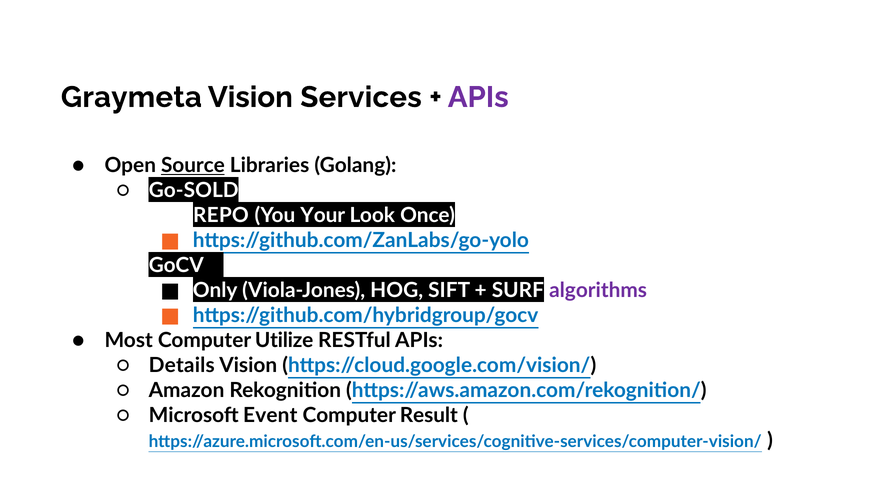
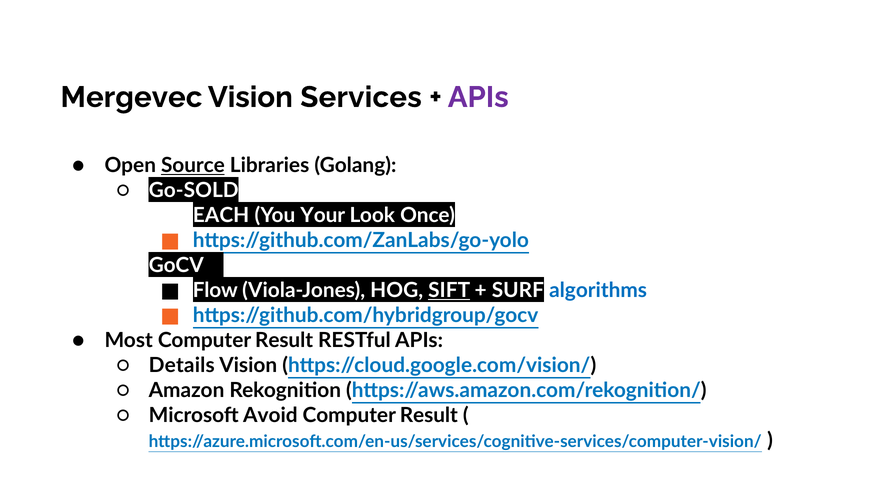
Graymeta: Graymeta -> Mergevec (131, 97)
REPO: REPO -> EACH (221, 216)
Only: Only -> Flow (215, 291)
SIFT underline: none -> present (449, 291)
algorithms colour: purple -> blue (598, 291)
Most Computer Utilize: Utilize -> Result (284, 341)
Event: Event -> Avoid (270, 416)
